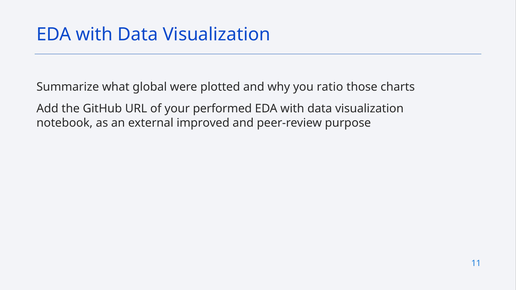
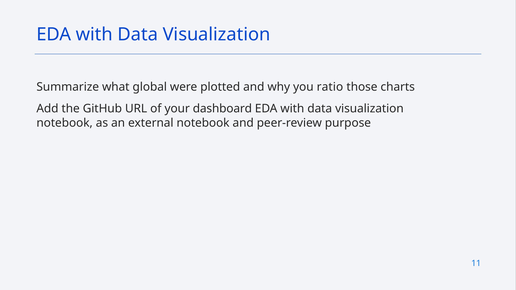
performed: performed -> dashboard (222, 109)
external improved: improved -> notebook (203, 123)
